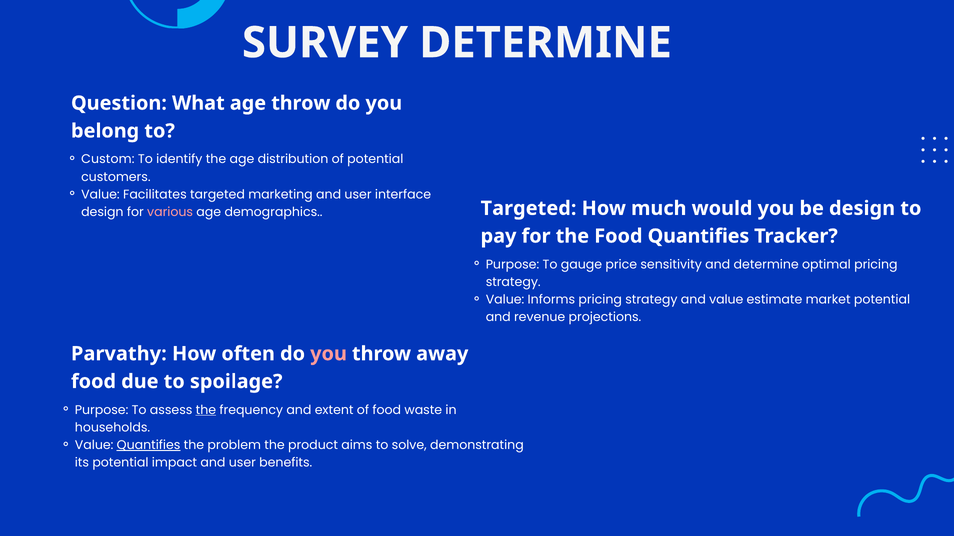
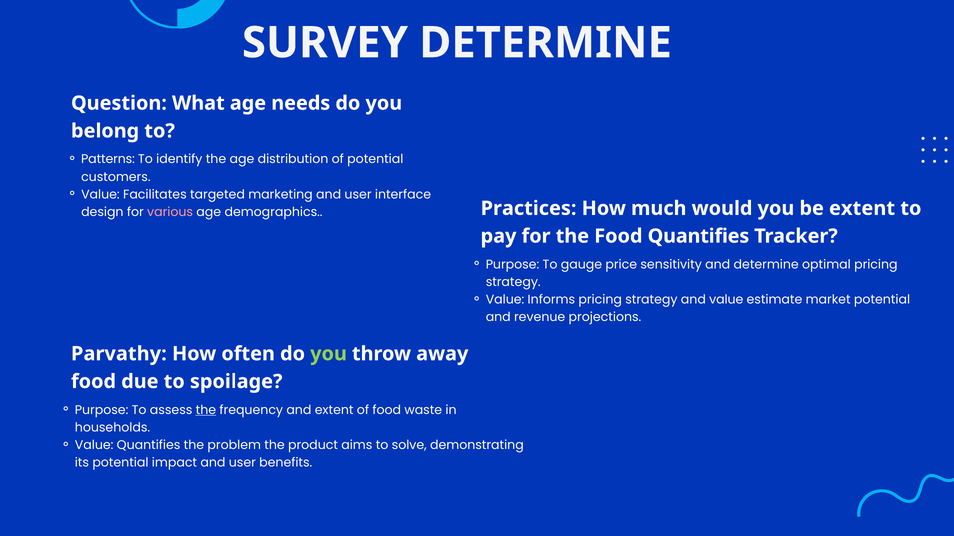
age throw: throw -> needs (301, 103)
Custom: Custom -> Patterns (108, 159)
Targeted: Targeted -> Practices (529, 209)
be design: design -> extent (862, 209)
you colour: pink -> light green (329, 354)
Quantifies underline: present -> none (149, 446)
